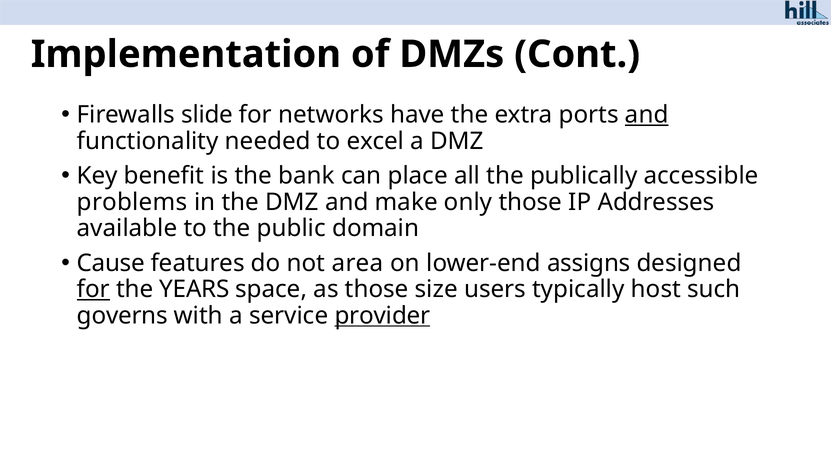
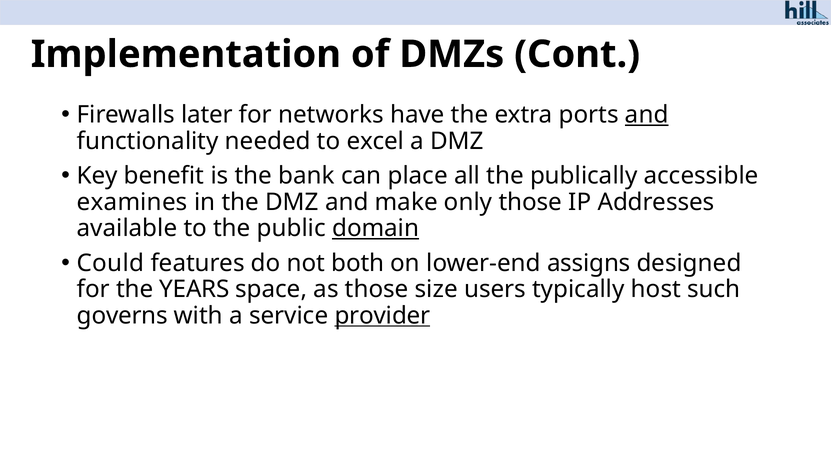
slide: slide -> later (207, 115)
problems: problems -> examines (132, 202)
domain underline: none -> present (376, 228)
Cause: Cause -> Could (110, 263)
area: area -> both (358, 263)
for underline: present -> none (93, 289)
